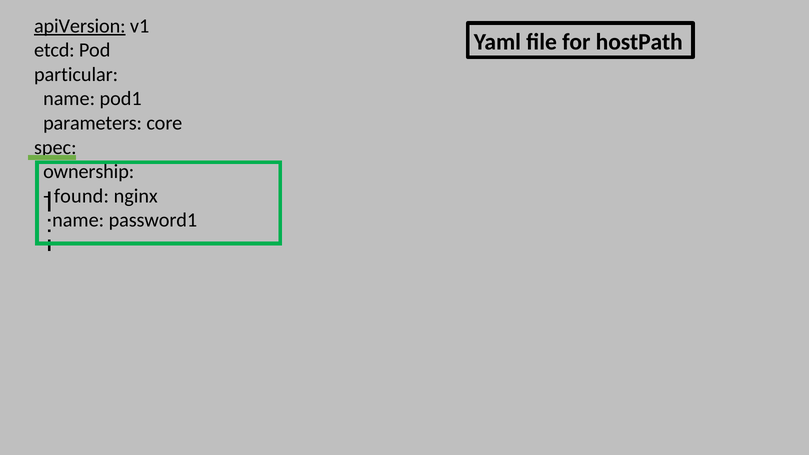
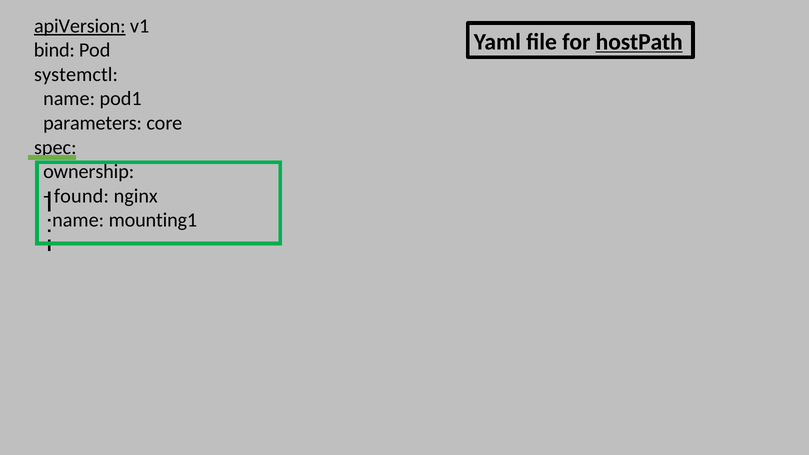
hostPath underline: none -> present (639, 42)
etcd: etcd -> bind (54, 50)
particular: particular -> systemctl (76, 75)
password1: password1 -> mounting1 (153, 220)
